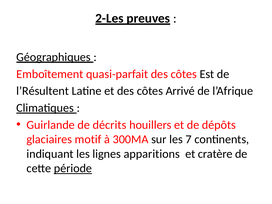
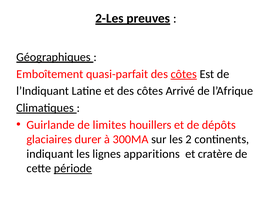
côtes underline: none -> present (184, 74)
l’Résultent: l’Résultent -> l’Indiquant (43, 91)
décrits: décrits -> limites (110, 125)
motif: motif -> durer (88, 139)
7: 7 -> 2 (189, 139)
